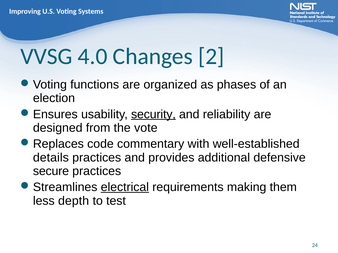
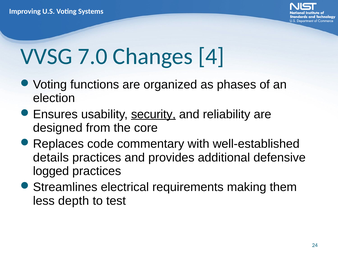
4.0: 4.0 -> 7.0 (93, 57)
2: 2 -> 4 (211, 57)
vote: vote -> core (146, 128)
secure: secure -> logged (51, 171)
electrical underline: present -> none (125, 188)
